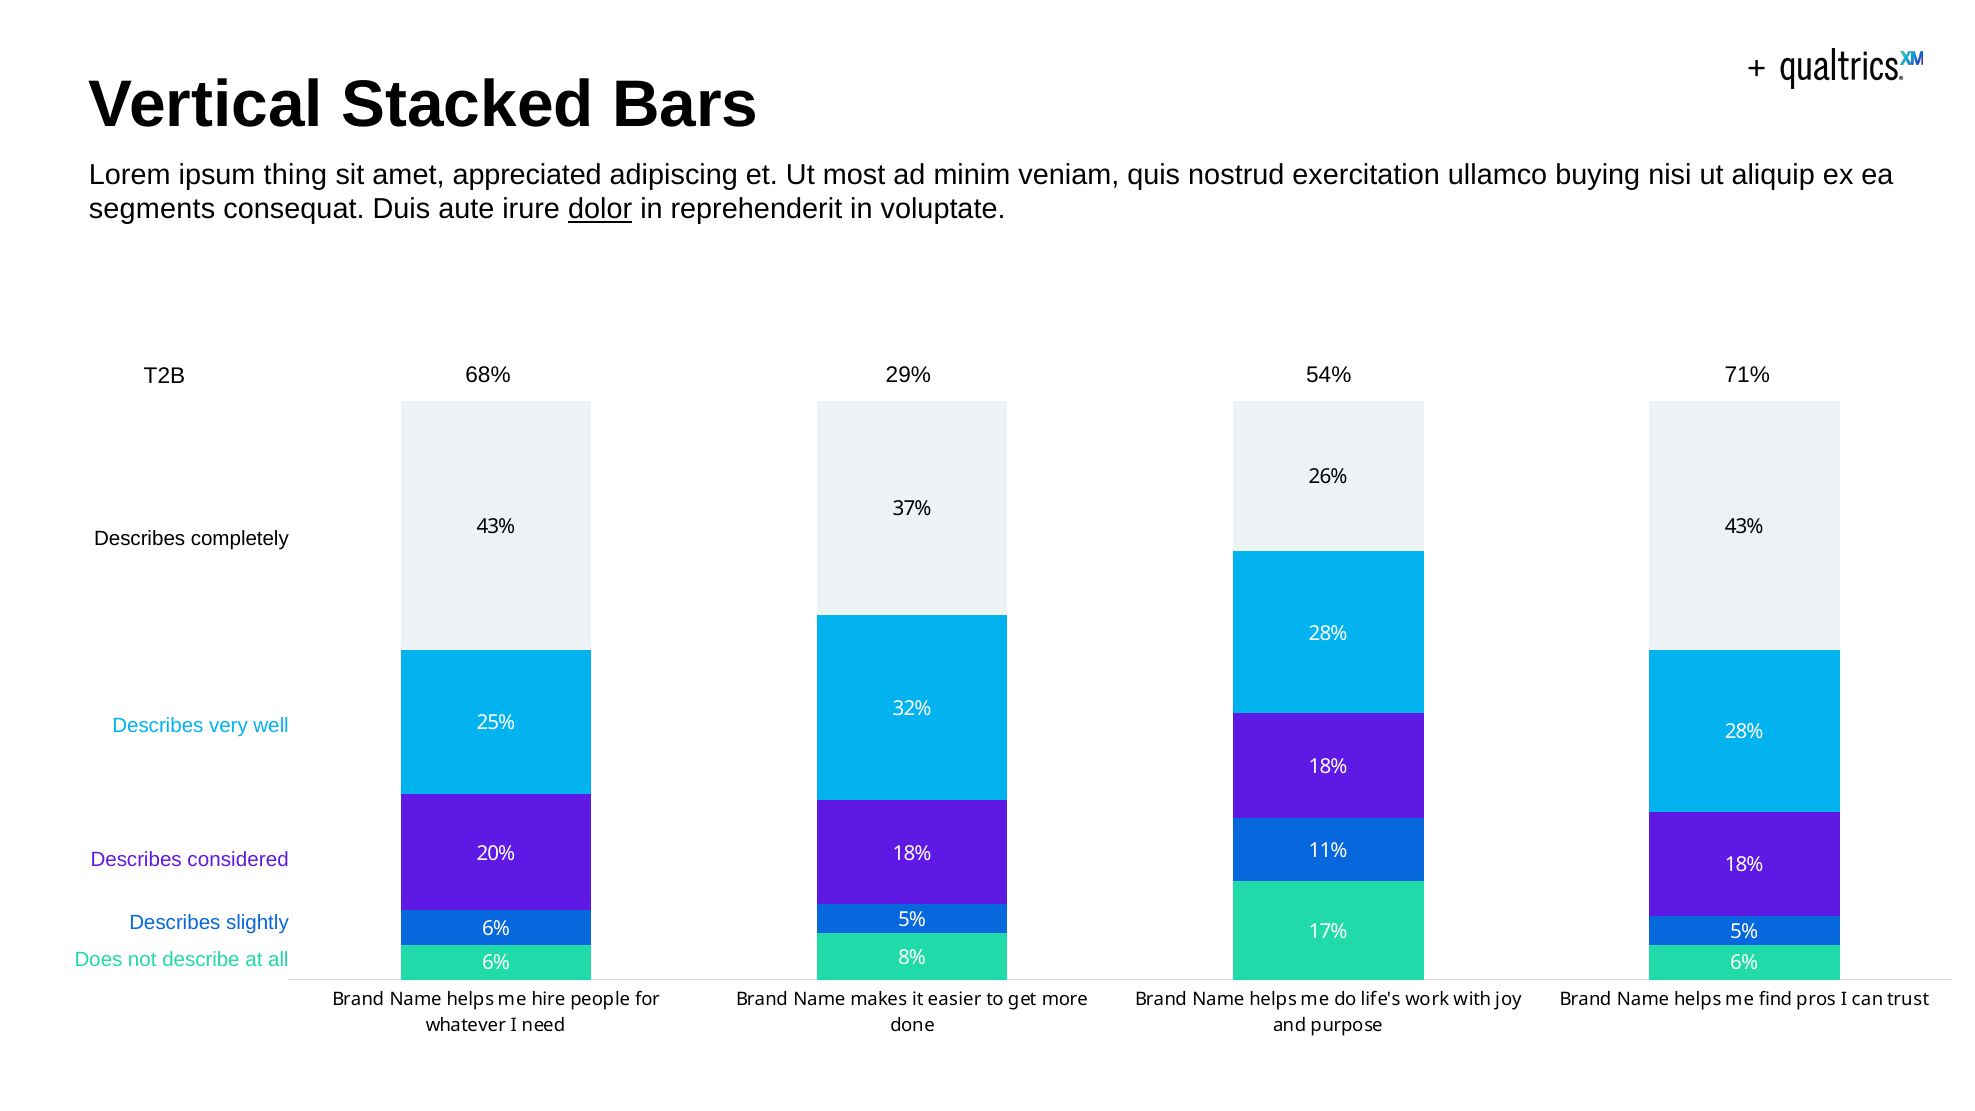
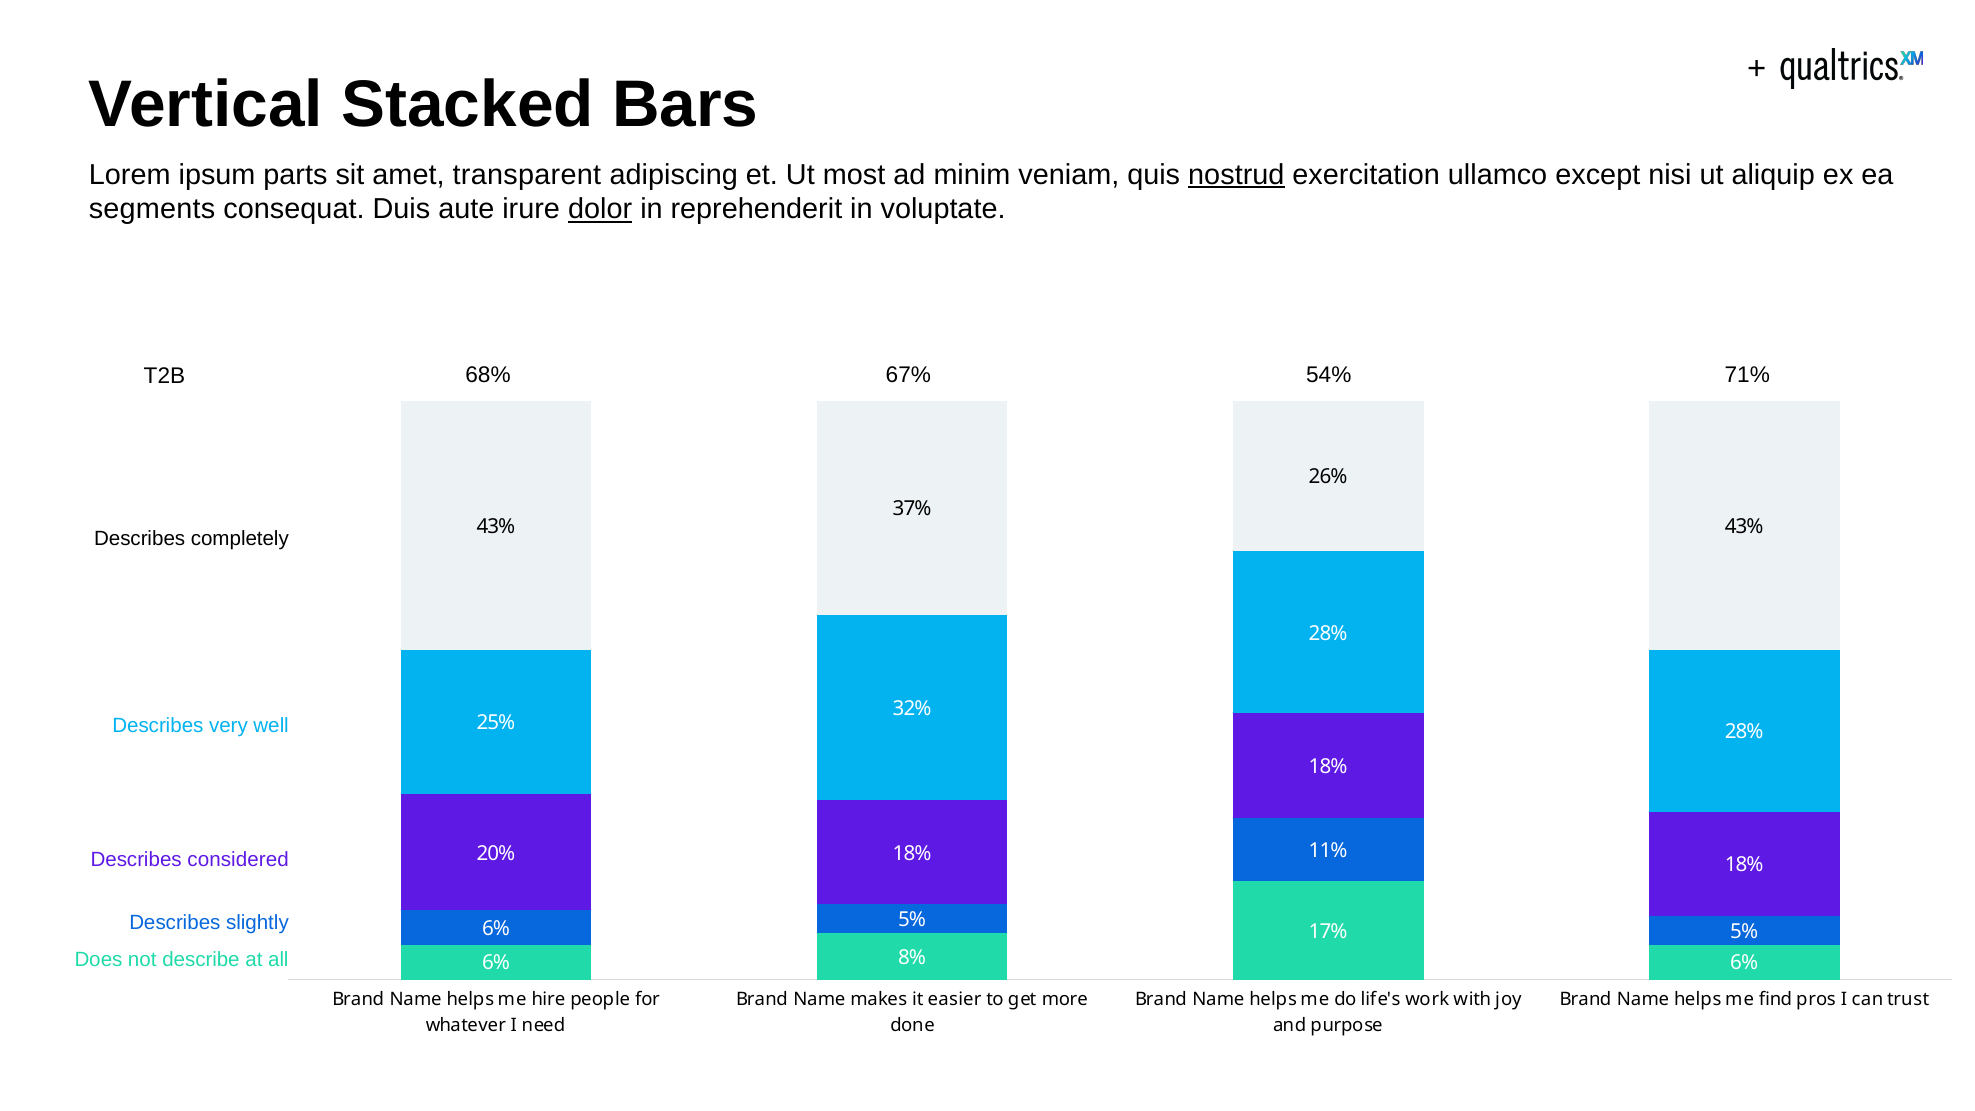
thing: thing -> parts (295, 175)
appreciated: appreciated -> transparent (527, 175)
nostrud underline: none -> present (1236, 175)
buying: buying -> except (1598, 175)
29%: 29% -> 67% (908, 375)
